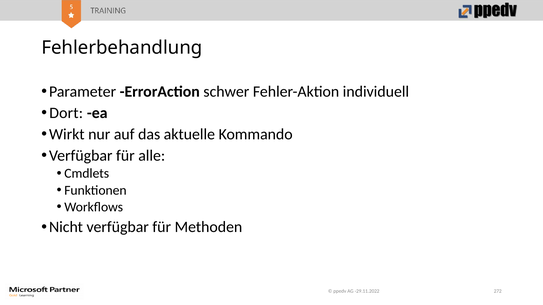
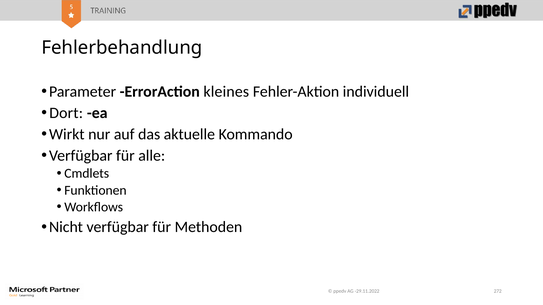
schwer: schwer -> kleines (226, 92)
